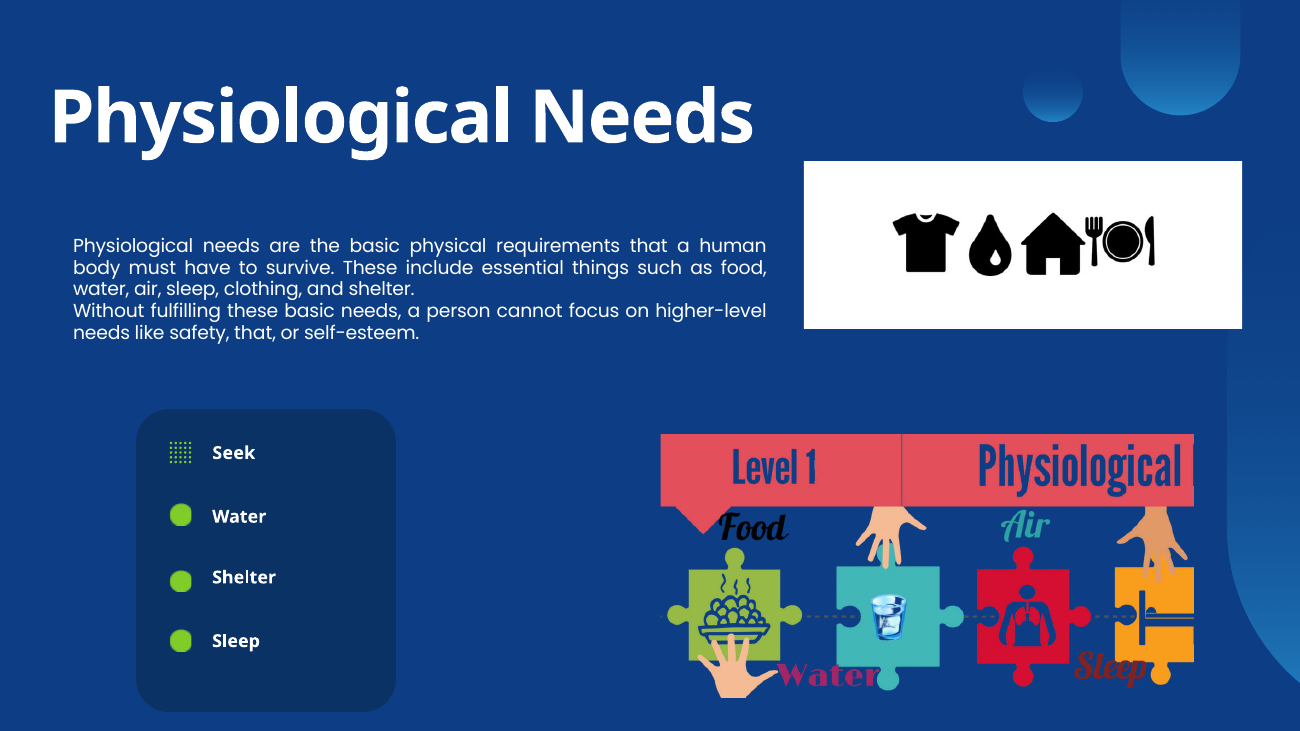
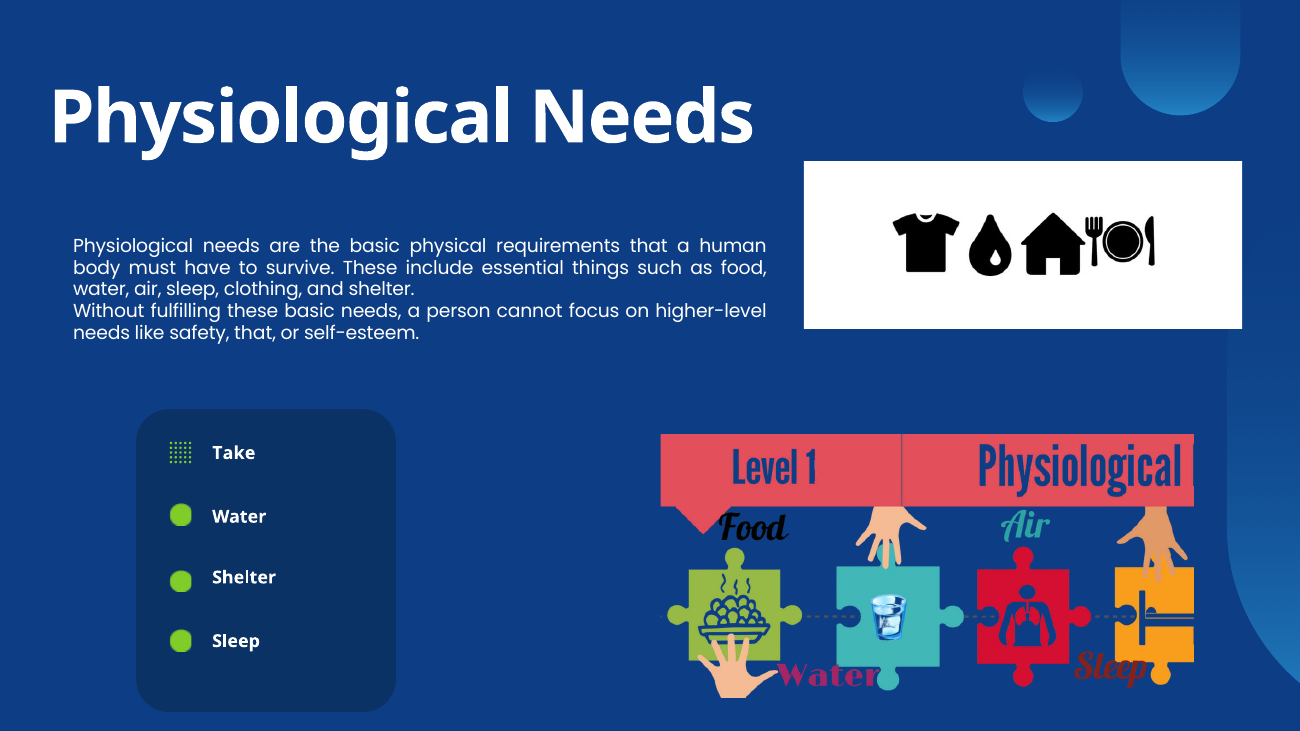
Seek: Seek -> Take (234, 453)
